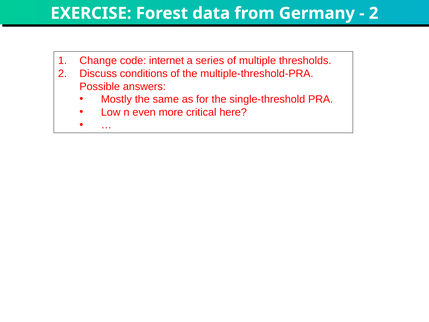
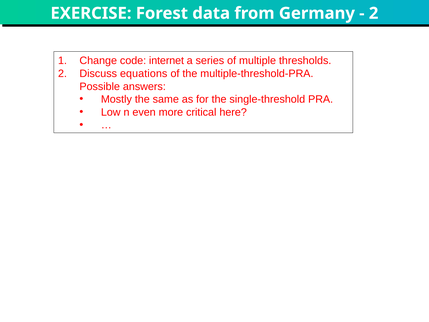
conditions: conditions -> equations (144, 74)
